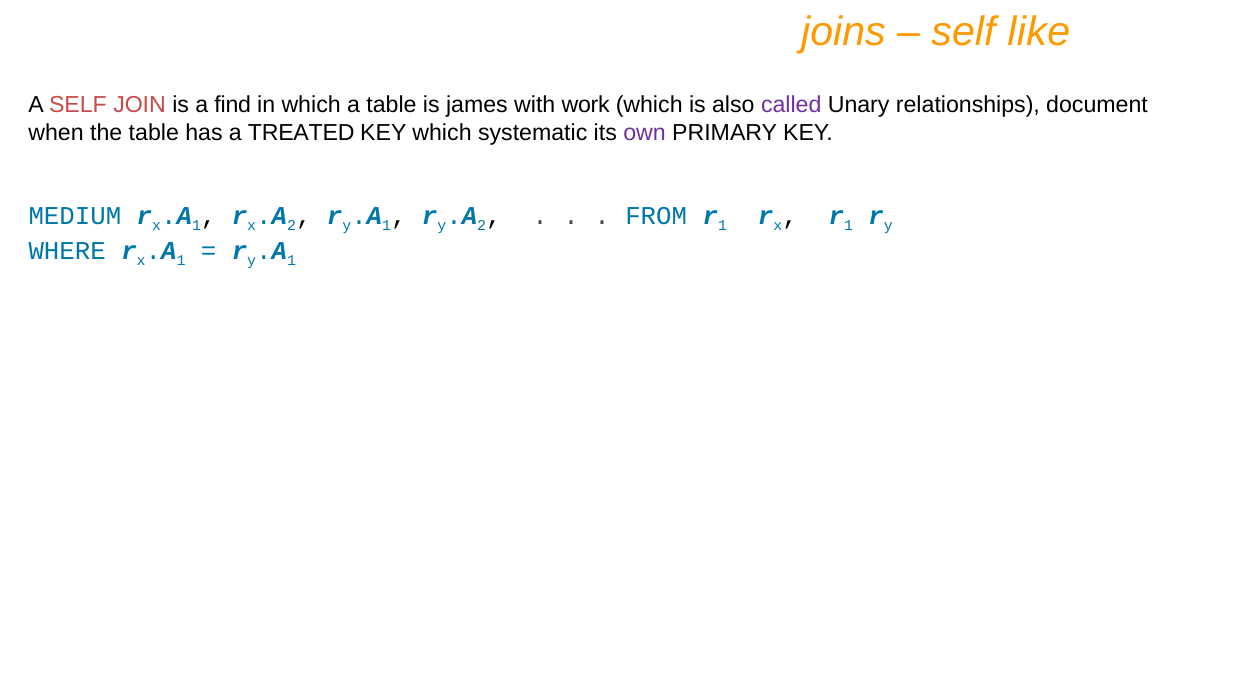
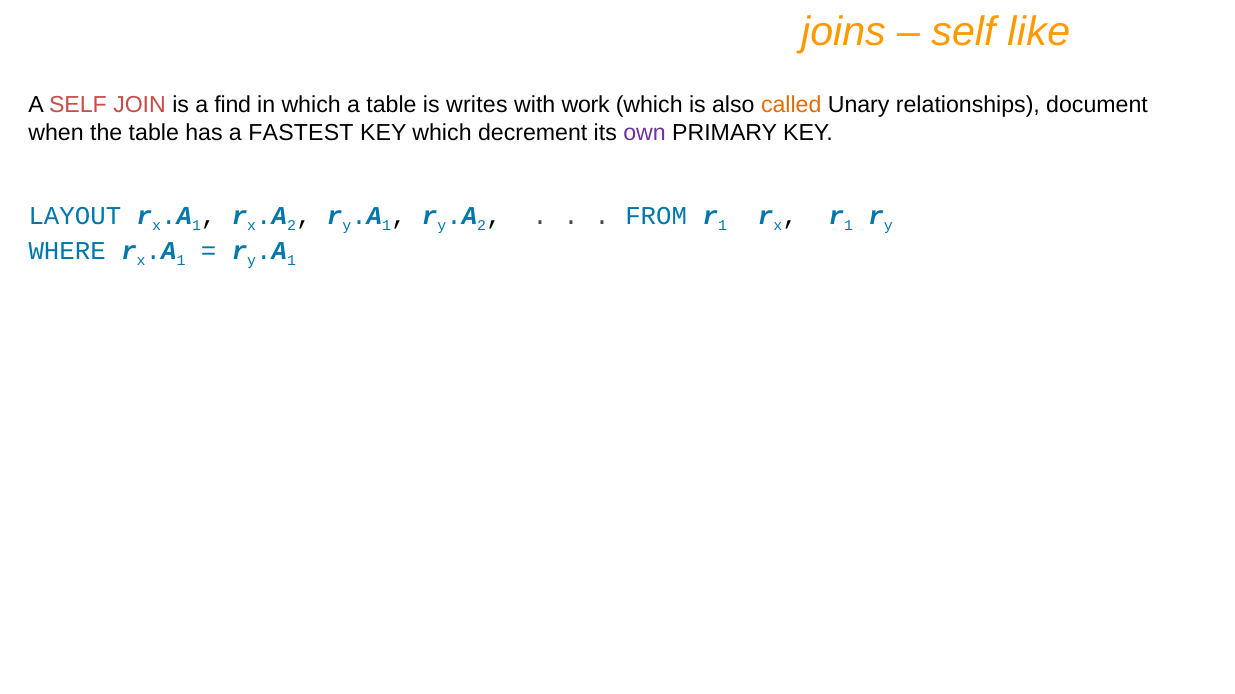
james: james -> writes (477, 105)
called colour: purple -> orange (791, 105)
TREATED: TREATED -> FASTEST (301, 133)
systematic: systematic -> decrement (533, 133)
MEDIUM: MEDIUM -> LAYOUT (75, 216)
